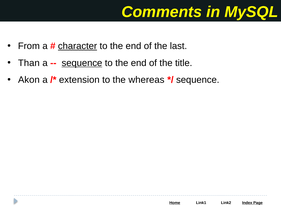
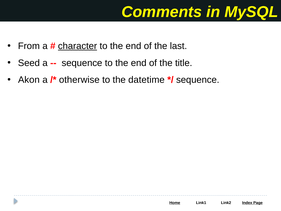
Than: Than -> Seed (29, 63)
sequence underline: present -> none (82, 63)
extension: extension -> otherwise (79, 80)
whereas: whereas -> datetime (146, 80)
